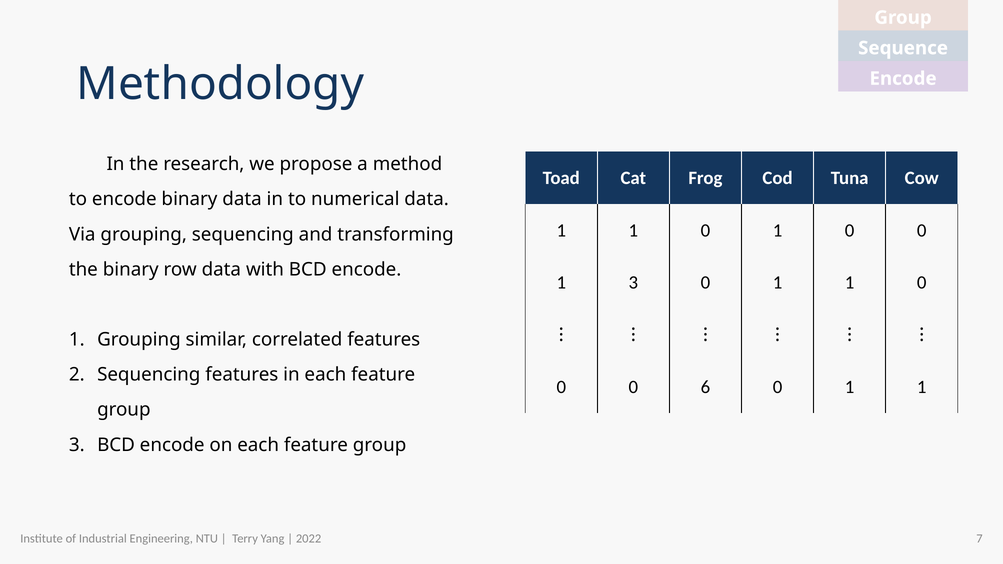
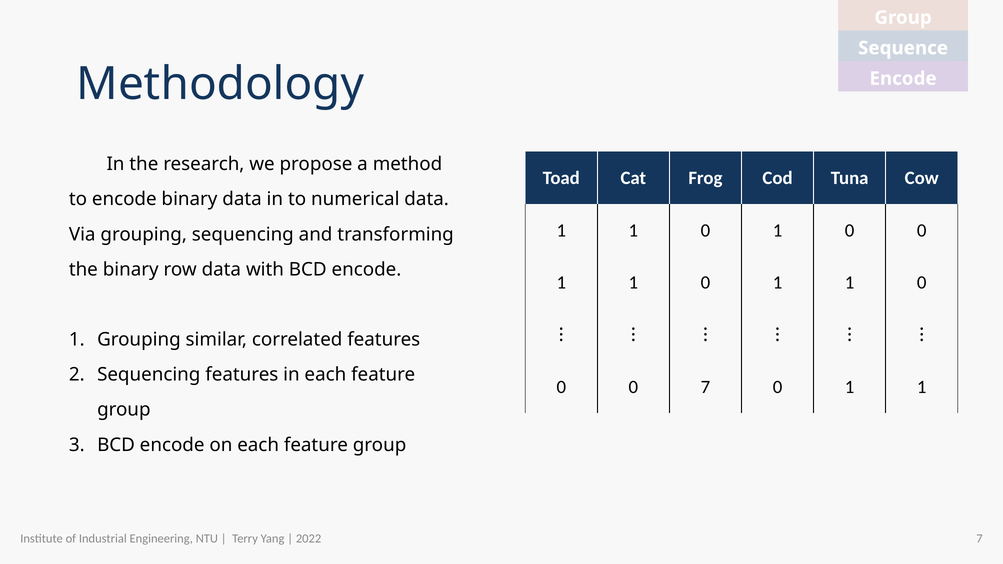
3: 3 -> 1 (633, 283)
0 6: 6 -> 7 (705, 387)
